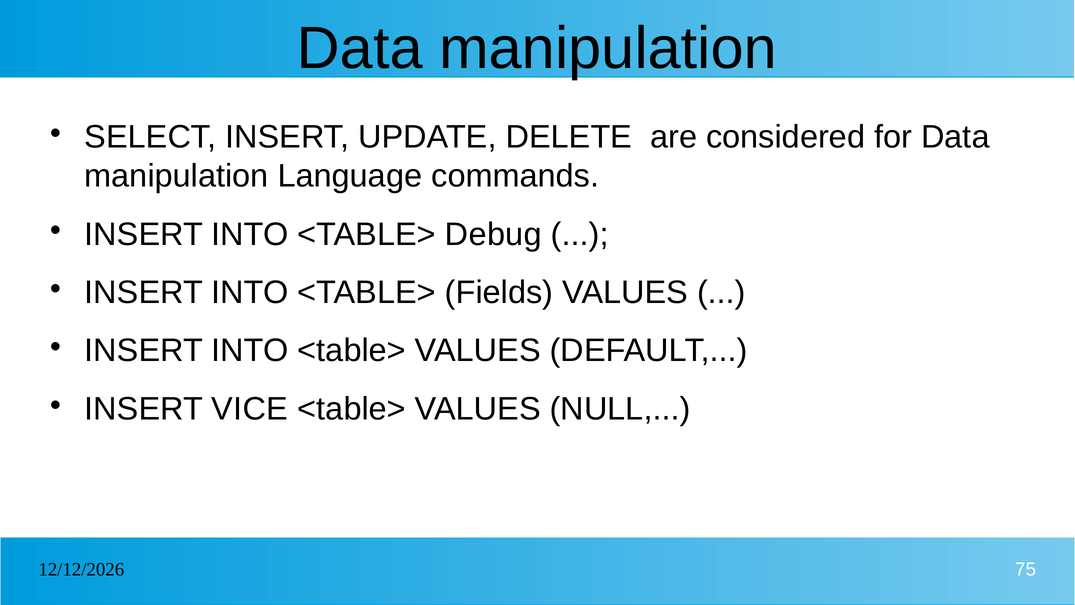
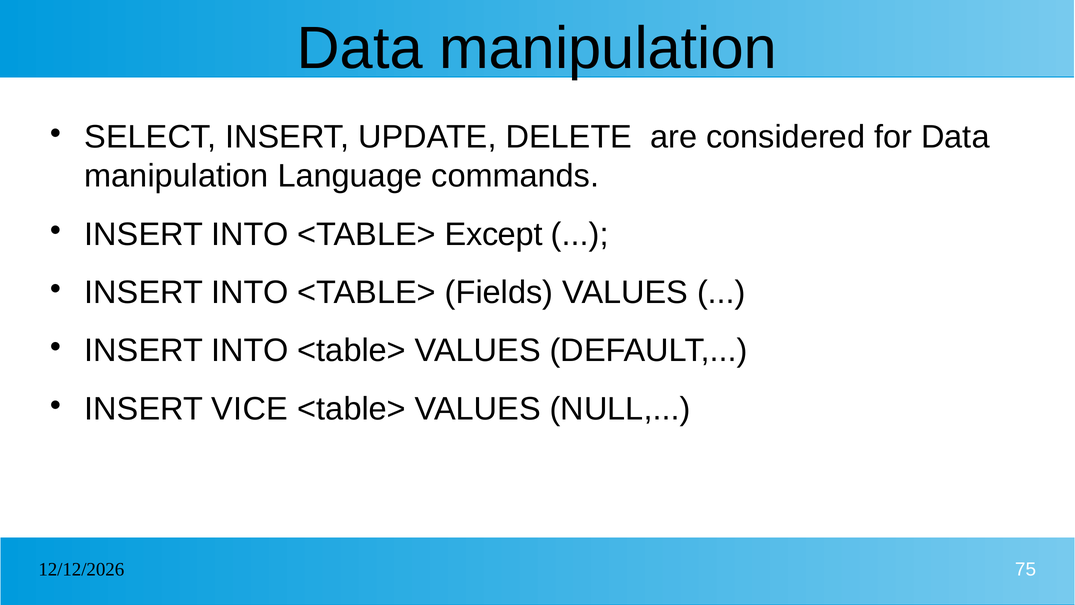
Debug: Debug -> Except (494, 234)
